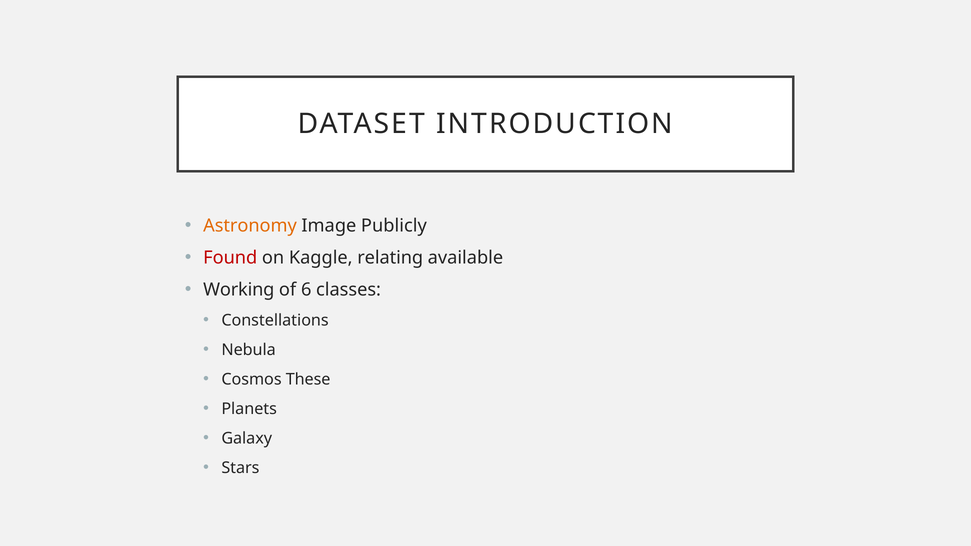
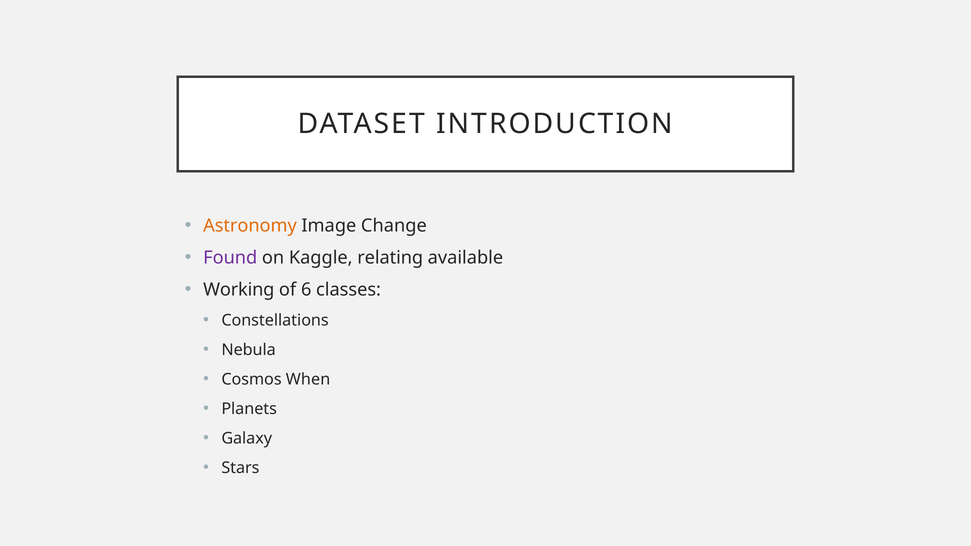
Publicly: Publicly -> Change (394, 226)
Found colour: red -> purple (230, 258)
These: These -> When (308, 380)
